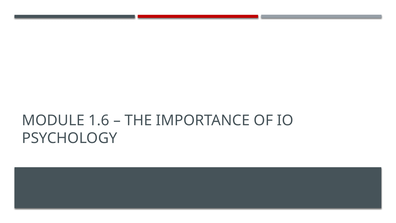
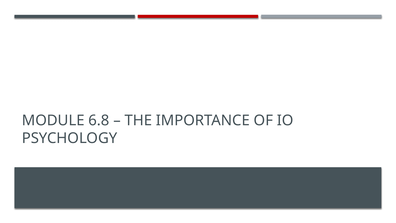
1.6: 1.6 -> 6.8 (99, 120)
